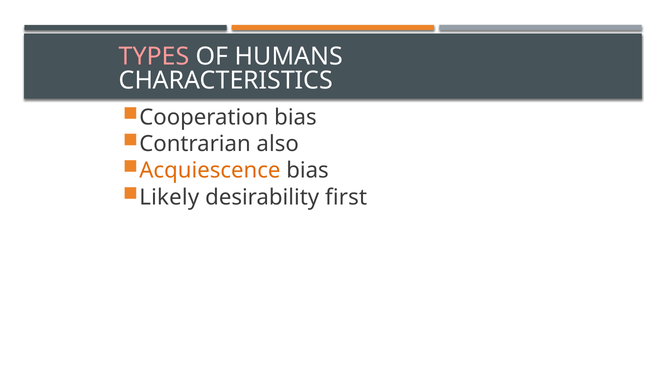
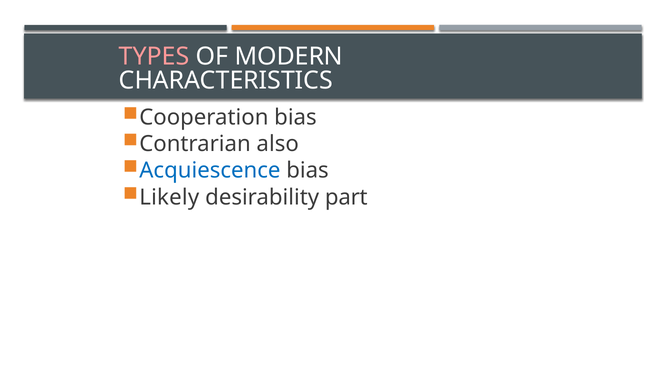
HUMANS: HUMANS -> MODERN (289, 57)
Acquiescence colour: orange -> blue (210, 170)
first: first -> part (346, 197)
